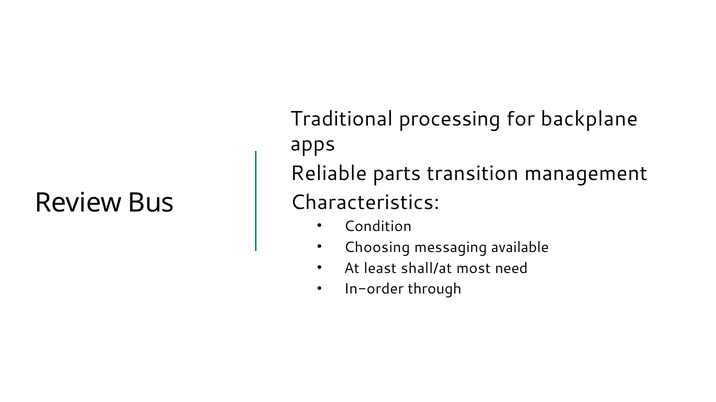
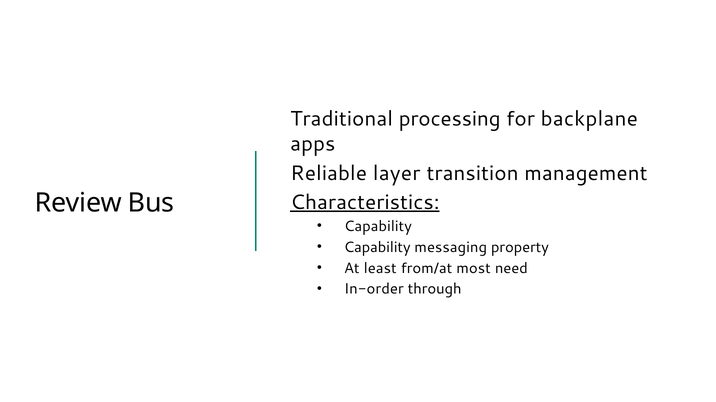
parts: parts -> layer (397, 173)
Characteristics underline: none -> present (365, 203)
Condition: Condition -> Capability (378, 227)
Choosing: Choosing -> Capability (377, 248)
available: available -> property (520, 248)
shall/at: shall/at -> from/at (427, 269)
